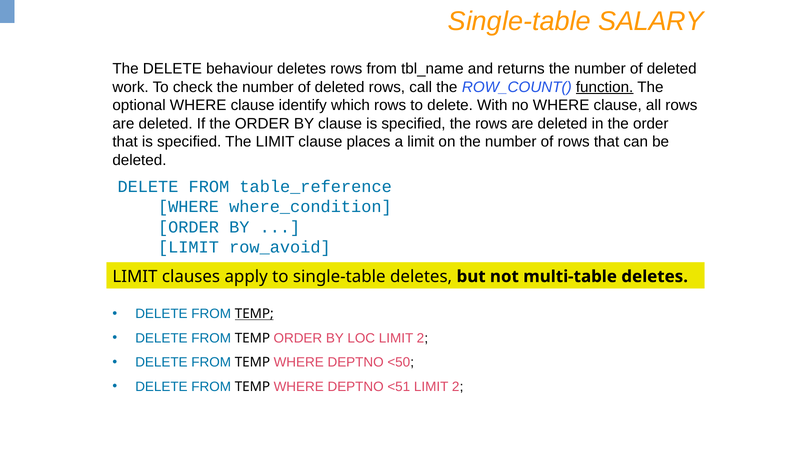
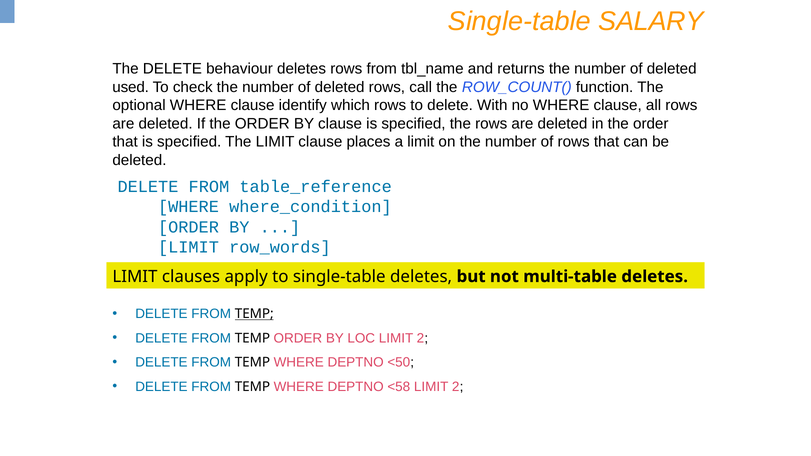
work: work -> used (131, 87)
function underline: present -> none (605, 87)
row_avoid: row_avoid -> row_words (280, 247)
<51: <51 -> <58 (399, 387)
